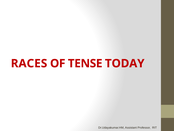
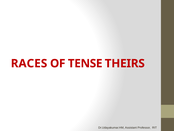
TODAY: TODAY -> THEIRS (125, 63)
